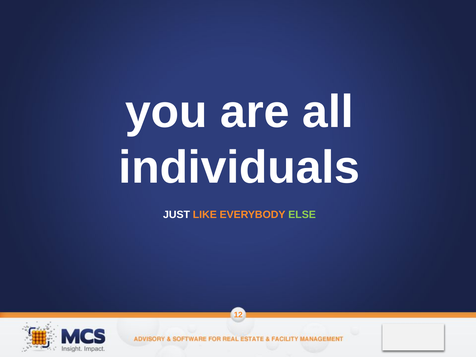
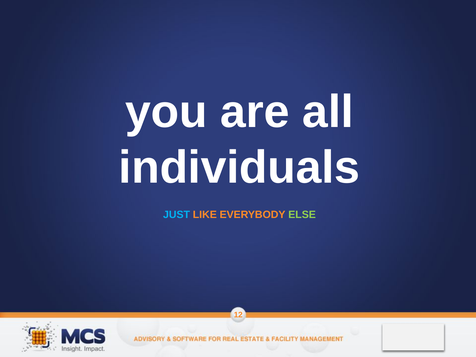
JUST colour: white -> light blue (177, 215)
